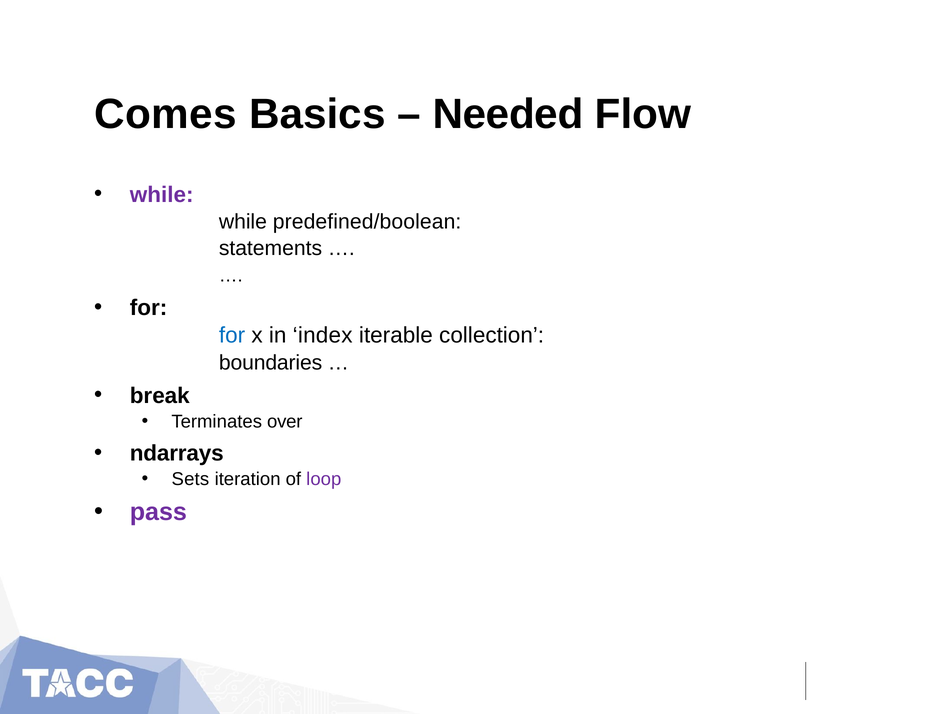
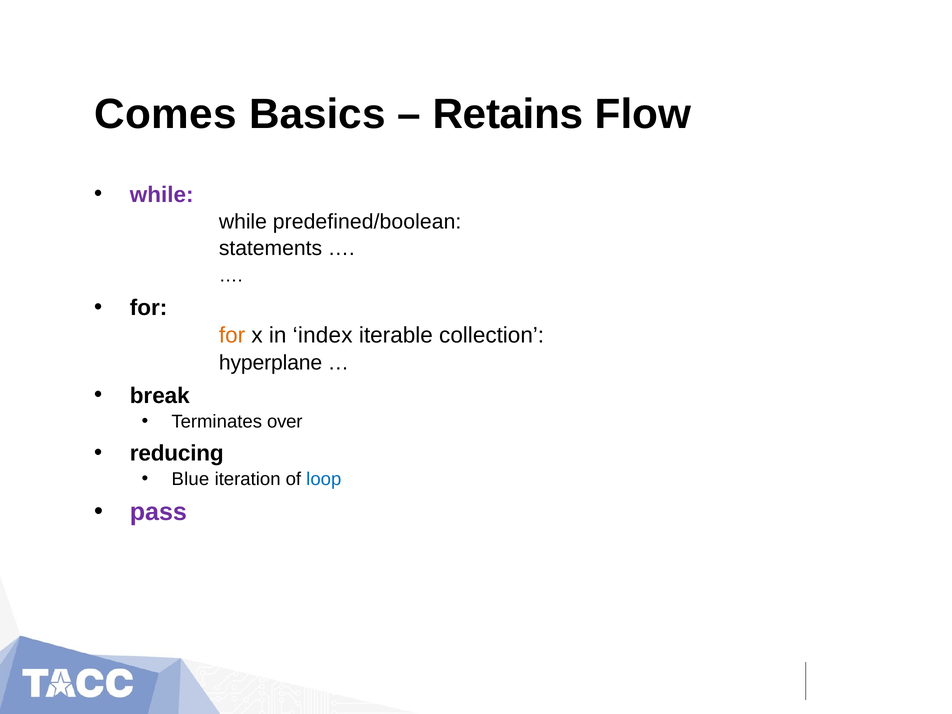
Needed: Needed -> Retains (508, 114)
for colour: blue -> orange (232, 336)
boundaries: boundaries -> hyperplane (271, 363)
ndarrays: ndarrays -> reducing (177, 453)
Sets: Sets -> Blue (190, 479)
loop colour: purple -> blue (324, 479)
